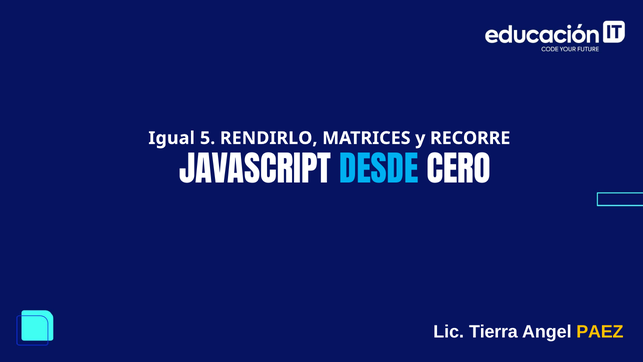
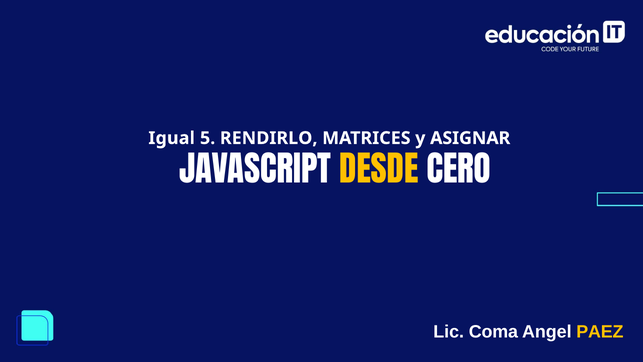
RECORRE: RECORRE -> ASIGNAR (470, 138)
DESDE colour: light blue -> yellow (379, 171)
Tierra: Tierra -> Coma (493, 332)
